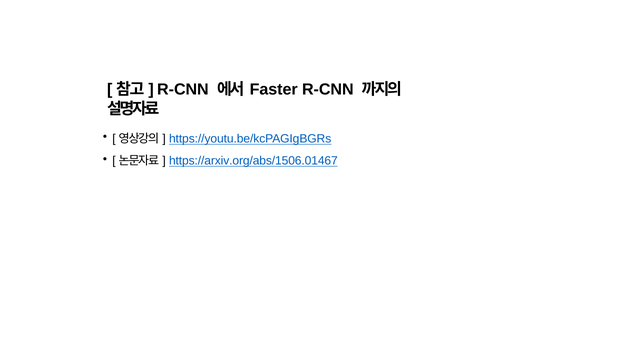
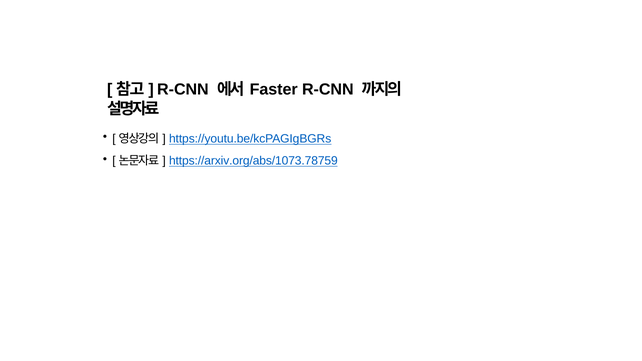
https://arxiv.org/abs/1506.01467: https://arxiv.org/abs/1506.01467 -> https://arxiv.org/abs/1073.78759 (253, 161)
